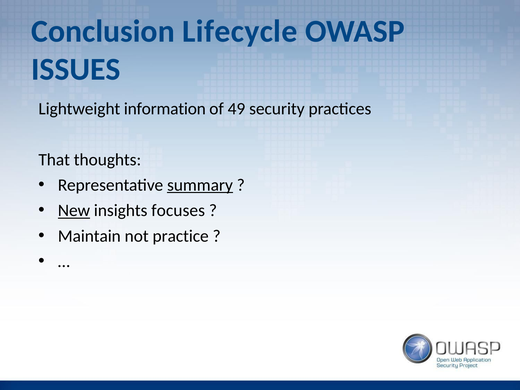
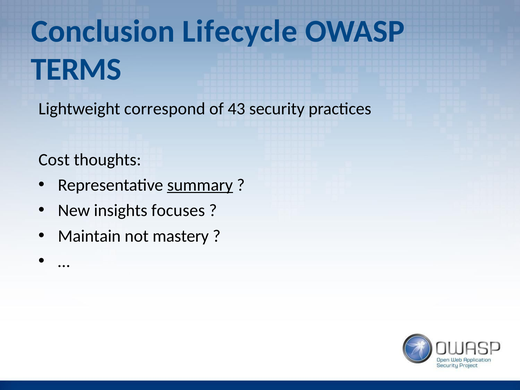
ISSUES: ISSUES -> TERMS (76, 69)
information: information -> correspond (165, 109)
49: 49 -> 43 (236, 109)
That: That -> Cost (54, 160)
New underline: present -> none (74, 211)
practice: practice -> mastery (181, 236)
